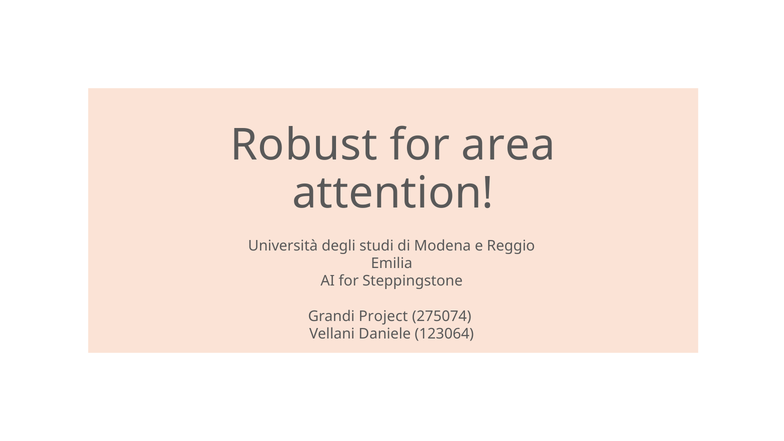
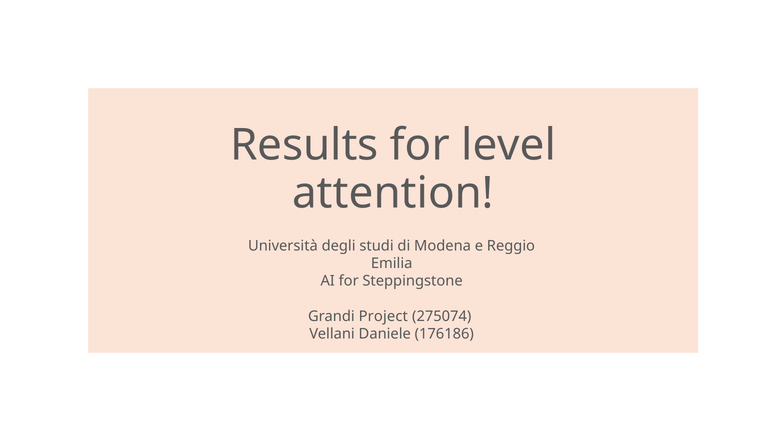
Robust: Robust -> Results (304, 145)
area: area -> level (509, 145)
123064: 123064 -> 176186 (444, 334)
